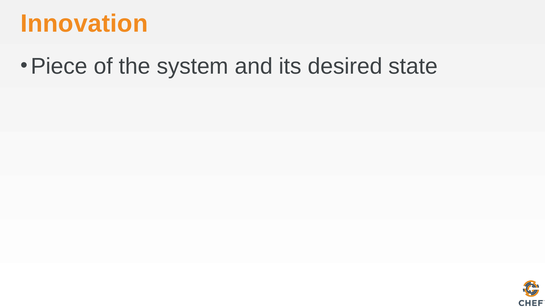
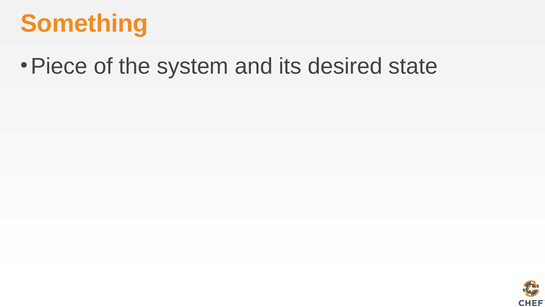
Innovation: Innovation -> Something (84, 24)
